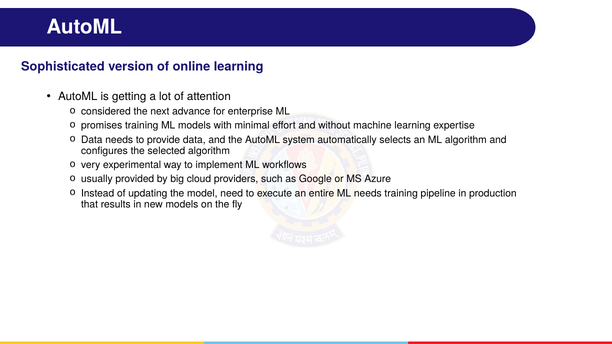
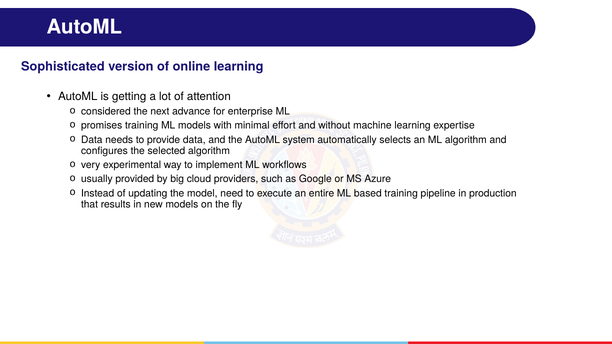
ML needs: needs -> based (368, 193)
